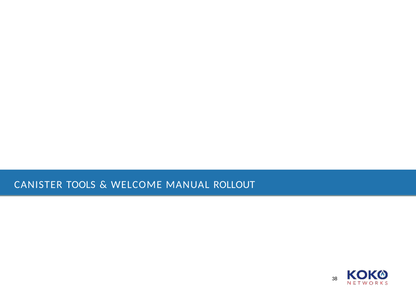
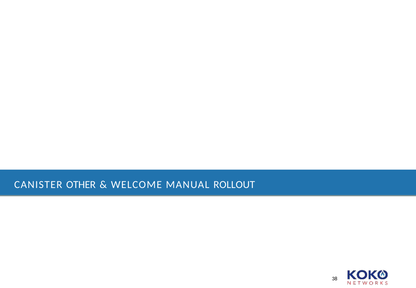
TOOLS: TOOLS -> OTHER (81, 185)
